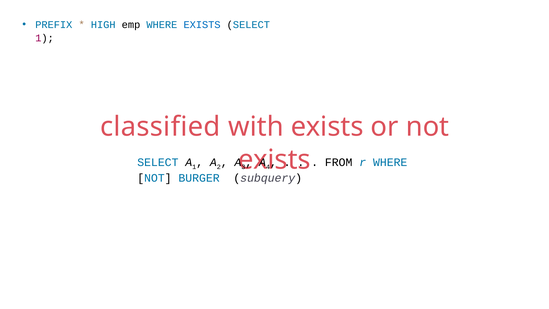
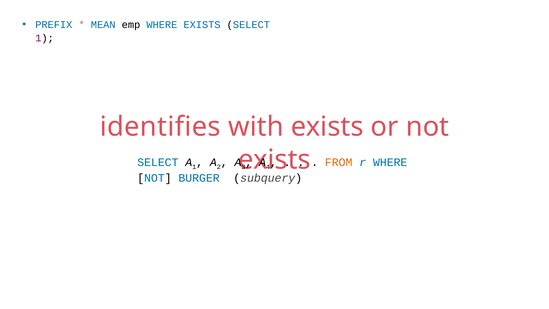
HIGH: HIGH -> MEAN (103, 25)
classified: classified -> identifies (160, 127)
FROM colour: black -> orange (339, 162)
